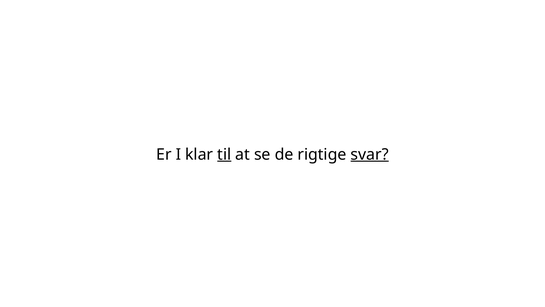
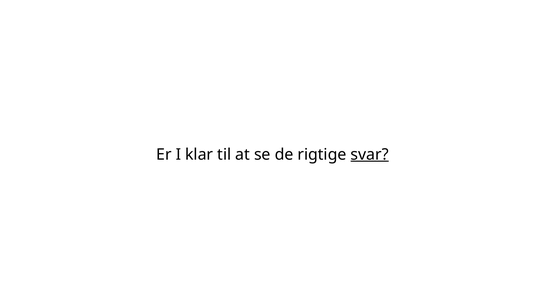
til underline: present -> none (224, 154)
